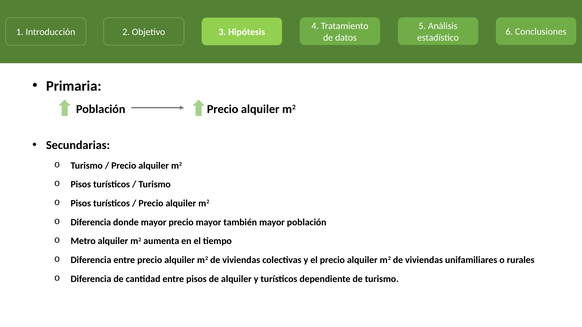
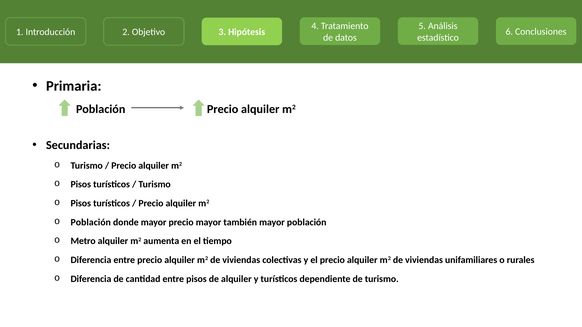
Diferencia: Diferencia -> Población (91, 222)
